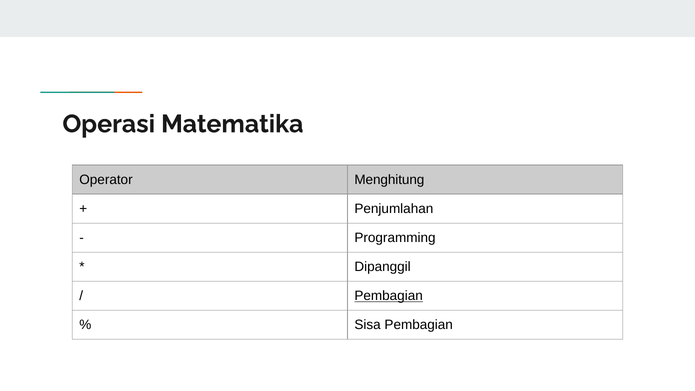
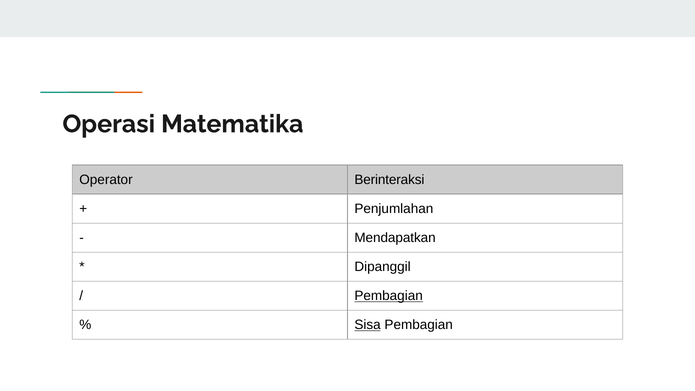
Menghitung: Menghitung -> Berinteraksi (389, 180)
Programming: Programming -> Mendapatkan (395, 238)
Sisa underline: none -> present (368, 325)
